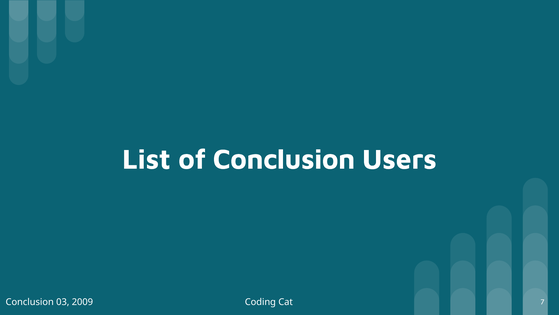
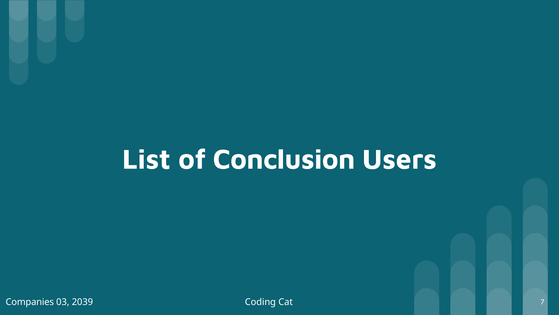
Conclusion: Conclusion -> Companies (30, 301)
2009: 2009 -> 2039 (82, 301)
